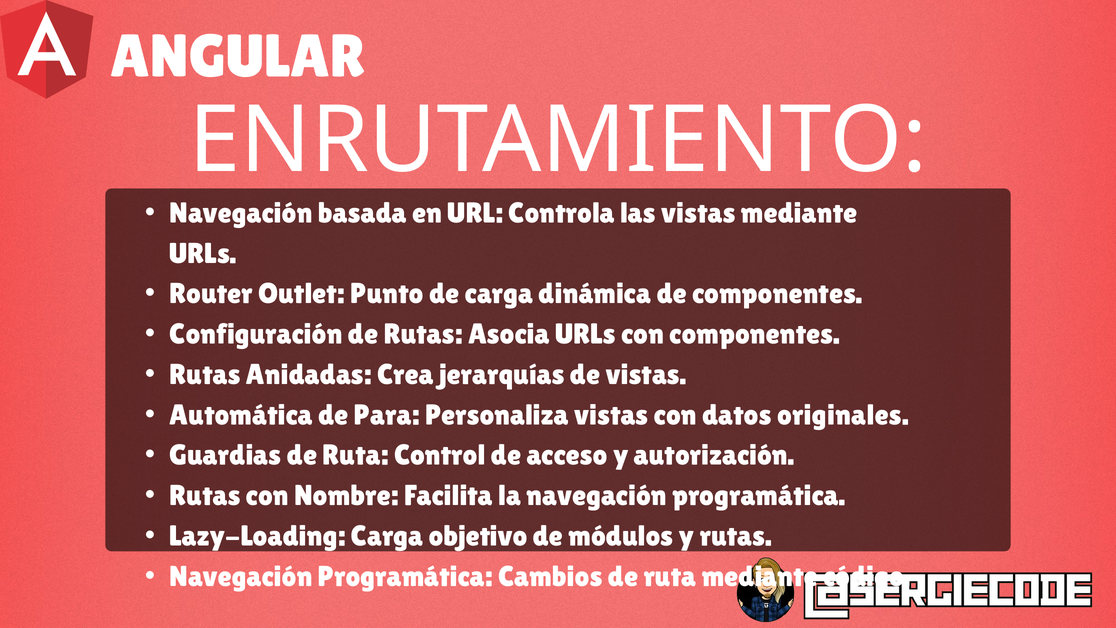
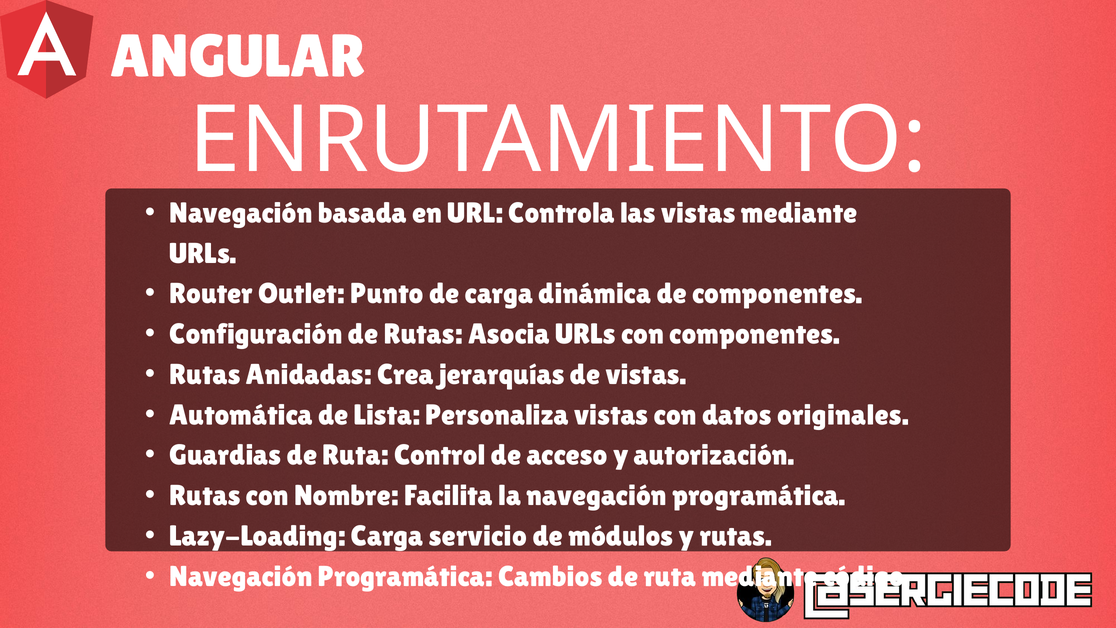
Para: Para -> Lista (387, 415)
objetivo: objetivo -> servicio (478, 536)
